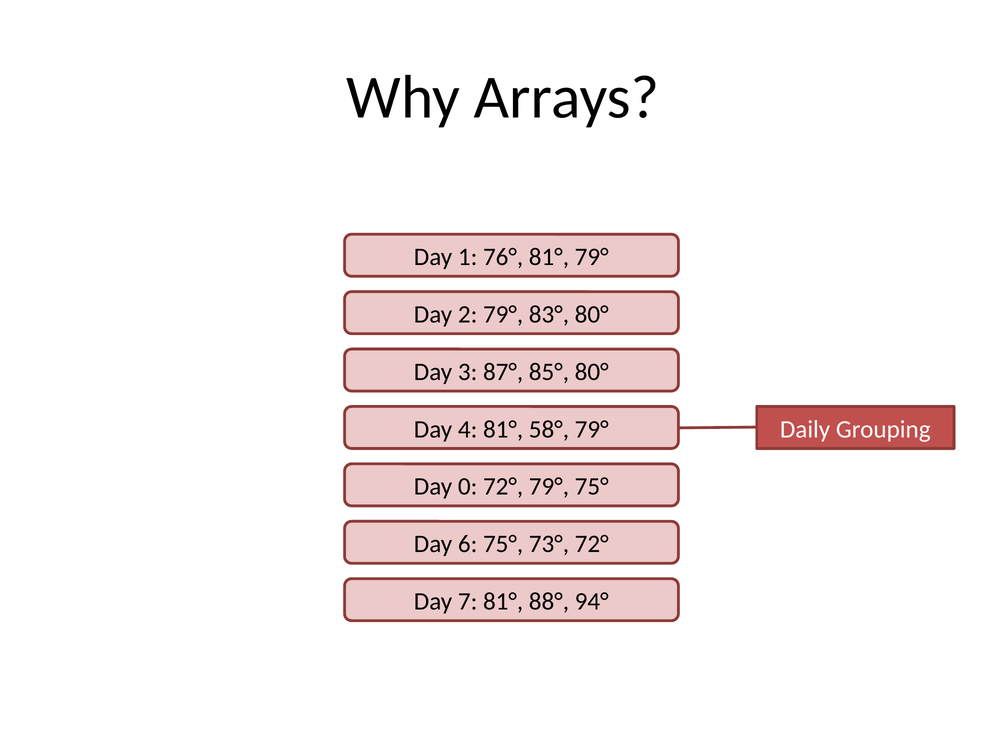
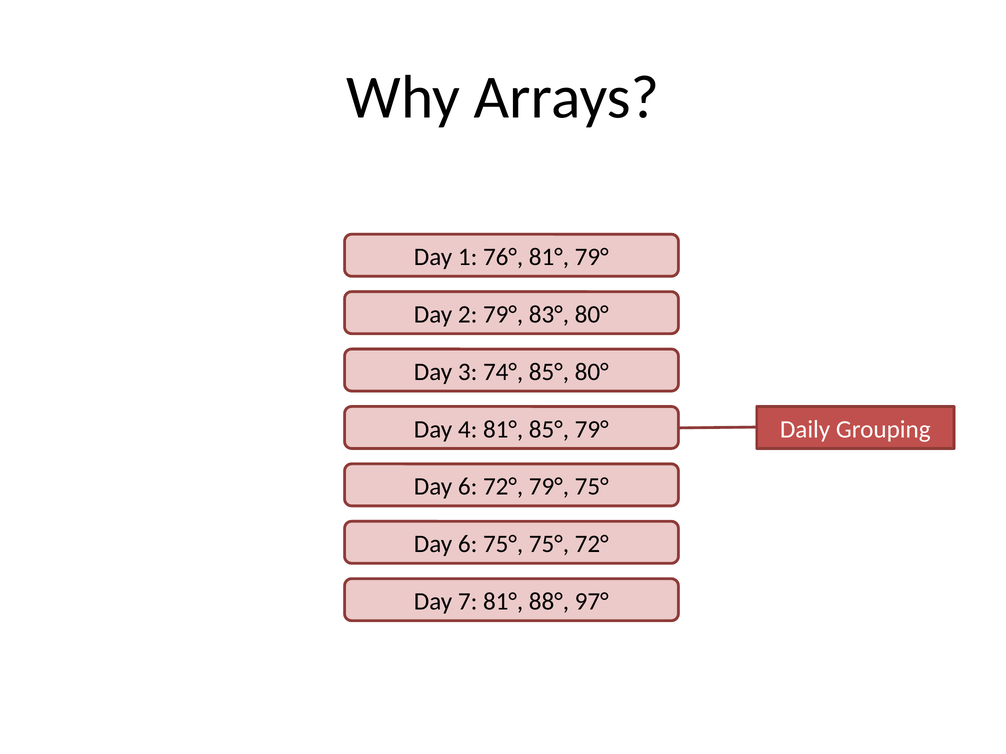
87°: 87° -> 74° (503, 372)
81° 58°: 58° -> 85° (549, 430)
0: 0 -> 6 (468, 487)
75° 73°: 73° -> 75° (549, 544)
94°: 94° -> 97° (592, 602)
